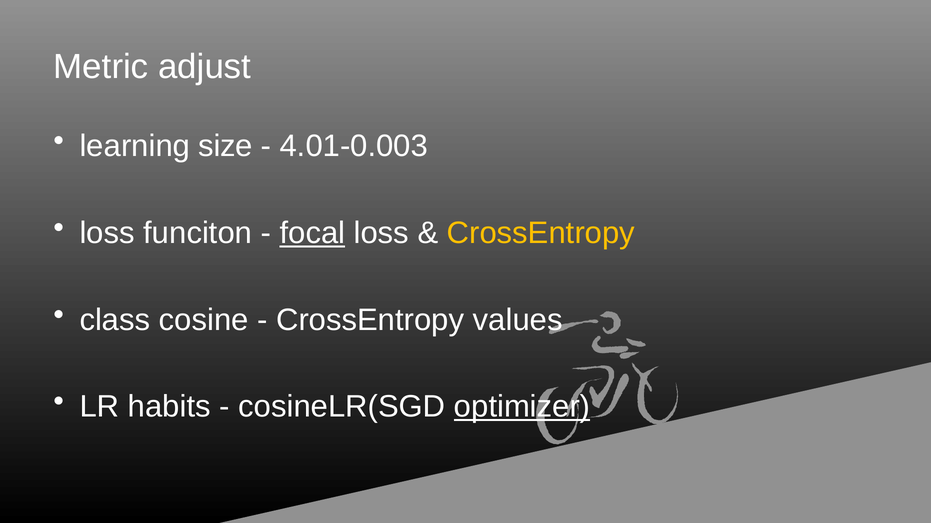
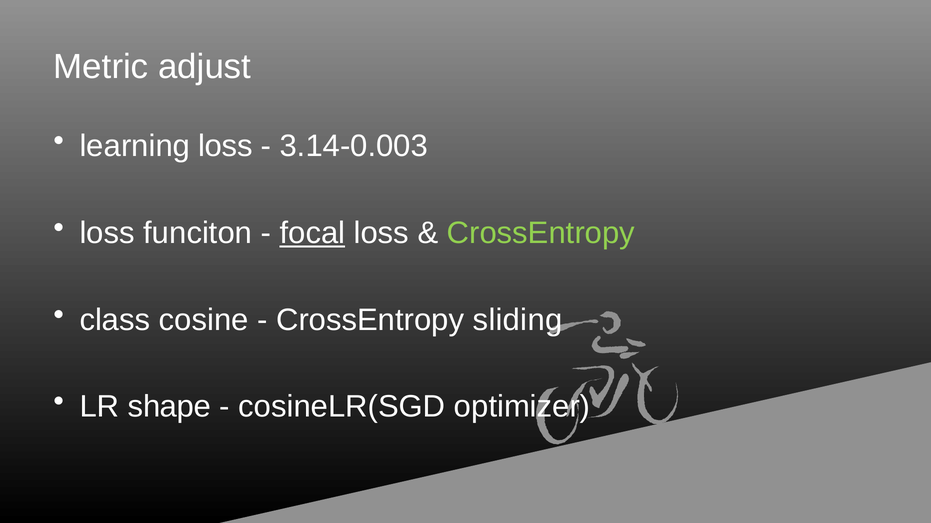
learning size: size -> loss (226, 146)
4.01-0.003: 4.01-0.003 -> 3.14-0.003 (354, 146)
CrossEntropy colour: yellow -> light green (541, 233)
values: values -> sliding (518, 320)
habits: habits -> shape (169, 407)
optimizer underline: present -> none (522, 407)
